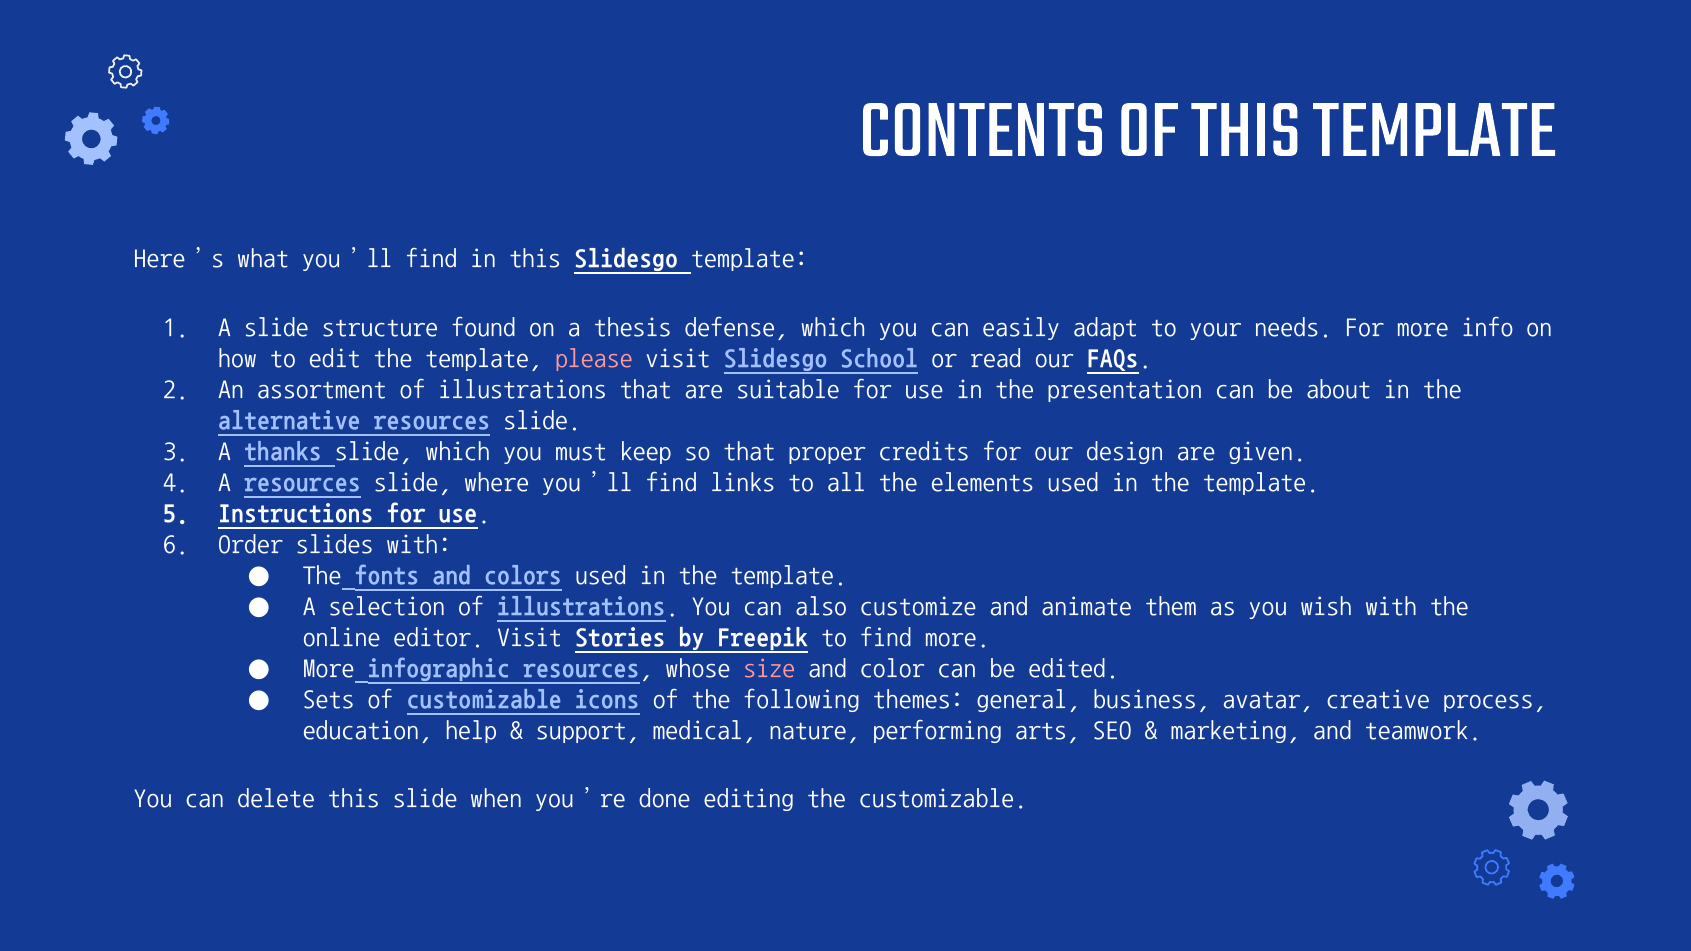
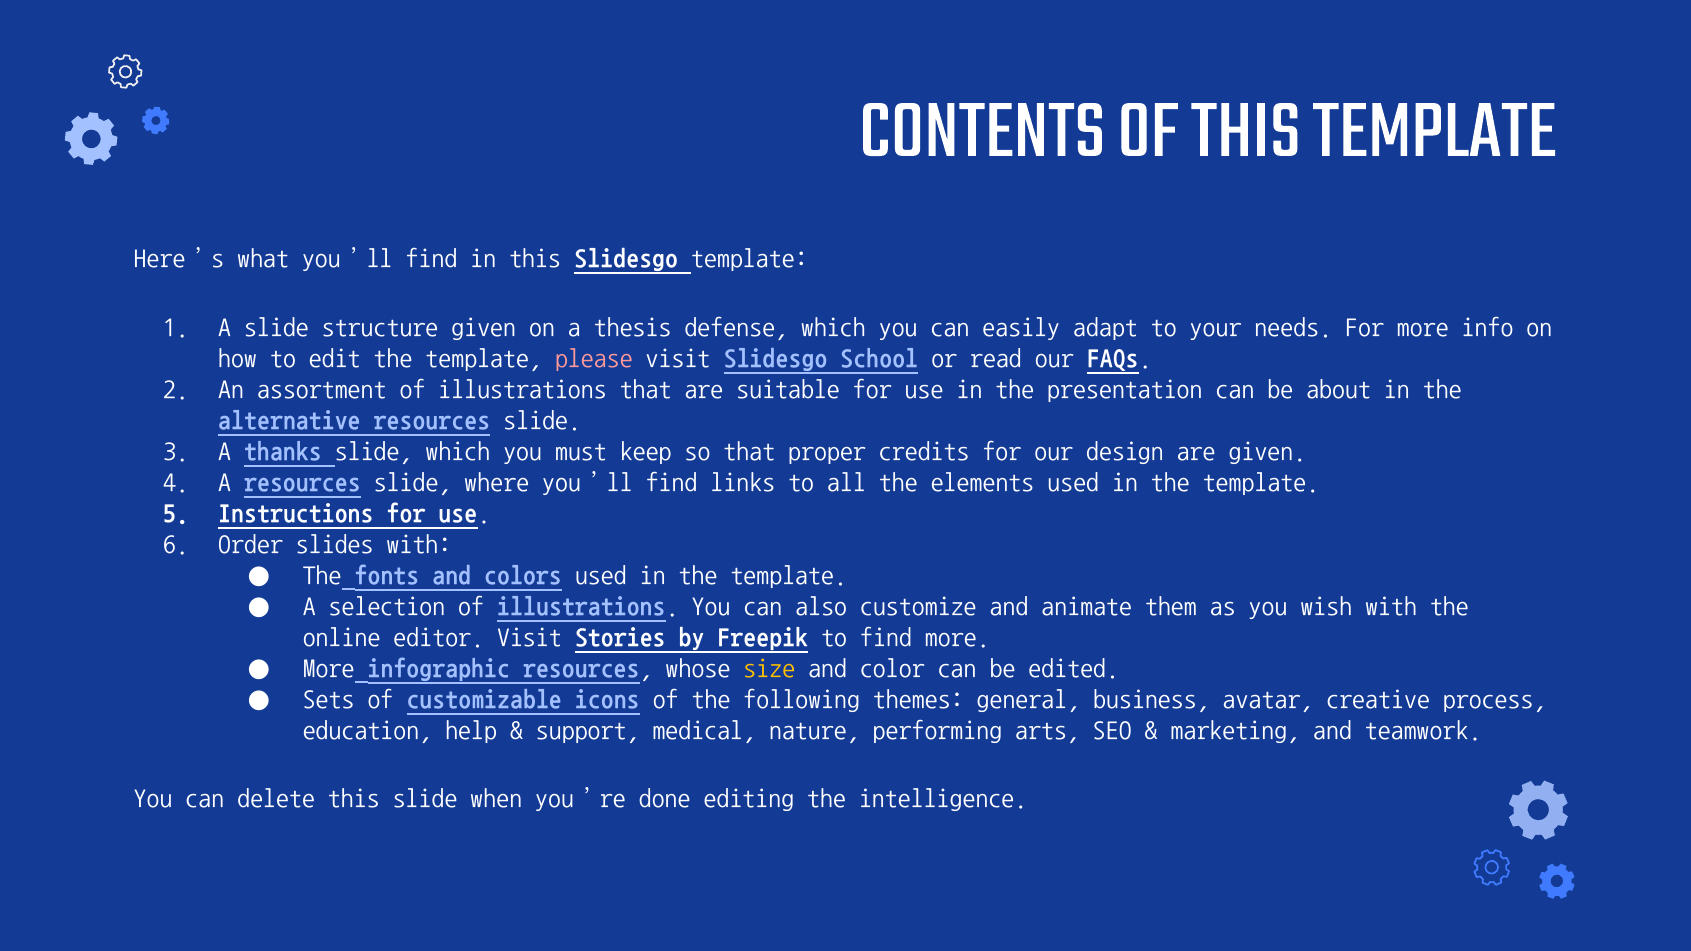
structure found: found -> given (484, 327)
size colour: pink -> yellow (769, 668)
the customizable: customizable -> intelligence (943, 798)
